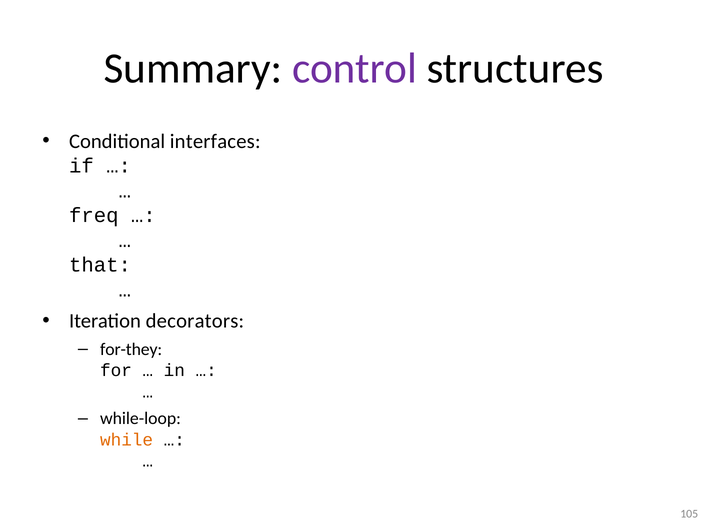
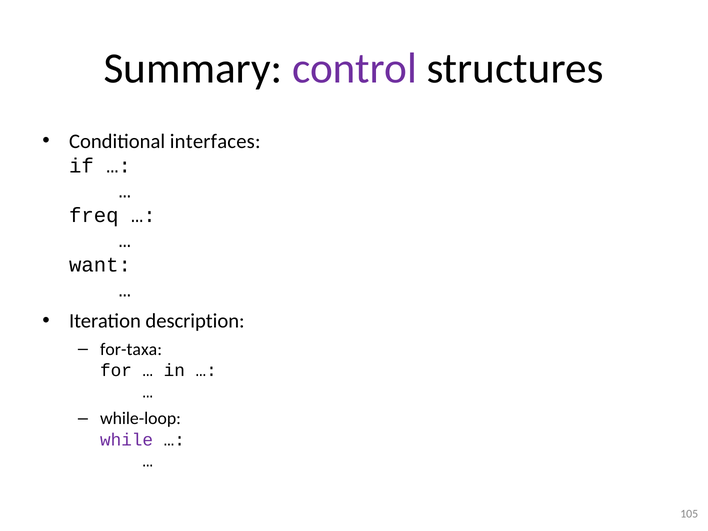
that: that -> want (100, 265)
decorators: decorators -> description (195, 321)
for-they: for-they -> for-taxa (131, 349)
while colour: orange -> purple (127, 440)
